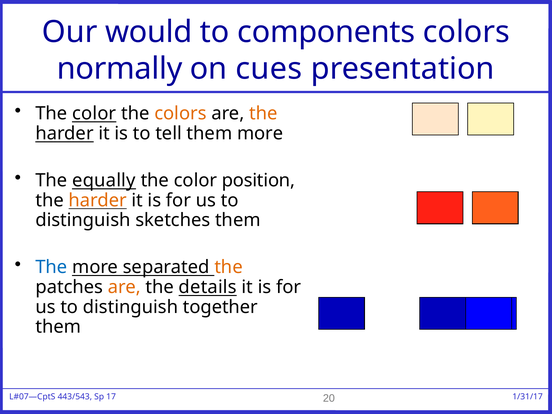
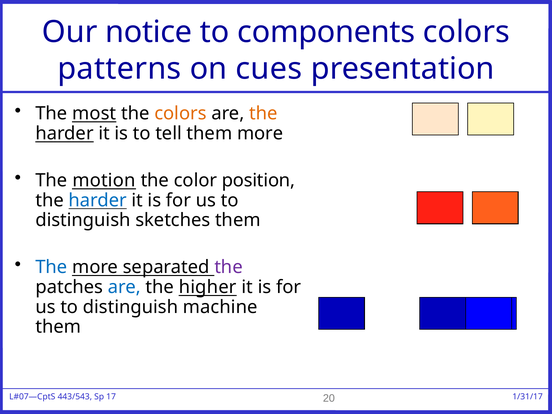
would: would -> notice (149, 32)
normally: normally -> patterns (119, 69)
color: color -> most (94, 113)
equally: equally -> motion (104, 180)
harder colour: orange -> blue (98, 200)
the colour: orange -> purple (229, 267)
are colour: orange -> blue (124, 287)
details: details -> higher (208, 287)
together: together -> machine (220, 307)
